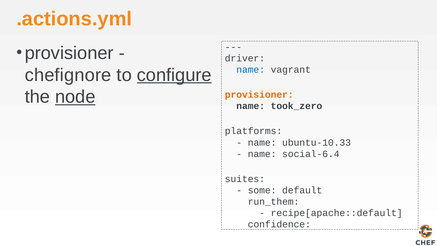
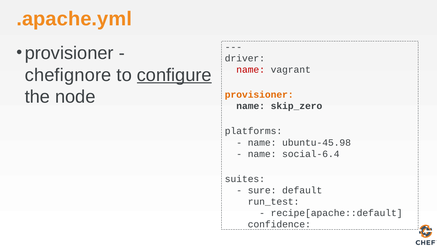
.actions.yml: .actions.yml -> .apache.yml (74, 19)
name colour: blue -> red (251, 70)
node underline: present -> none (75, 97)
took_zero: took_zero -> skip_zero (296, 106)
ubuntu-10.33: ubuntu-10.33 -> ubuntu-45.98 (317, 142)
some: some -> sure (262, 190)
run_them: run_them -> run_test (274, 201)
